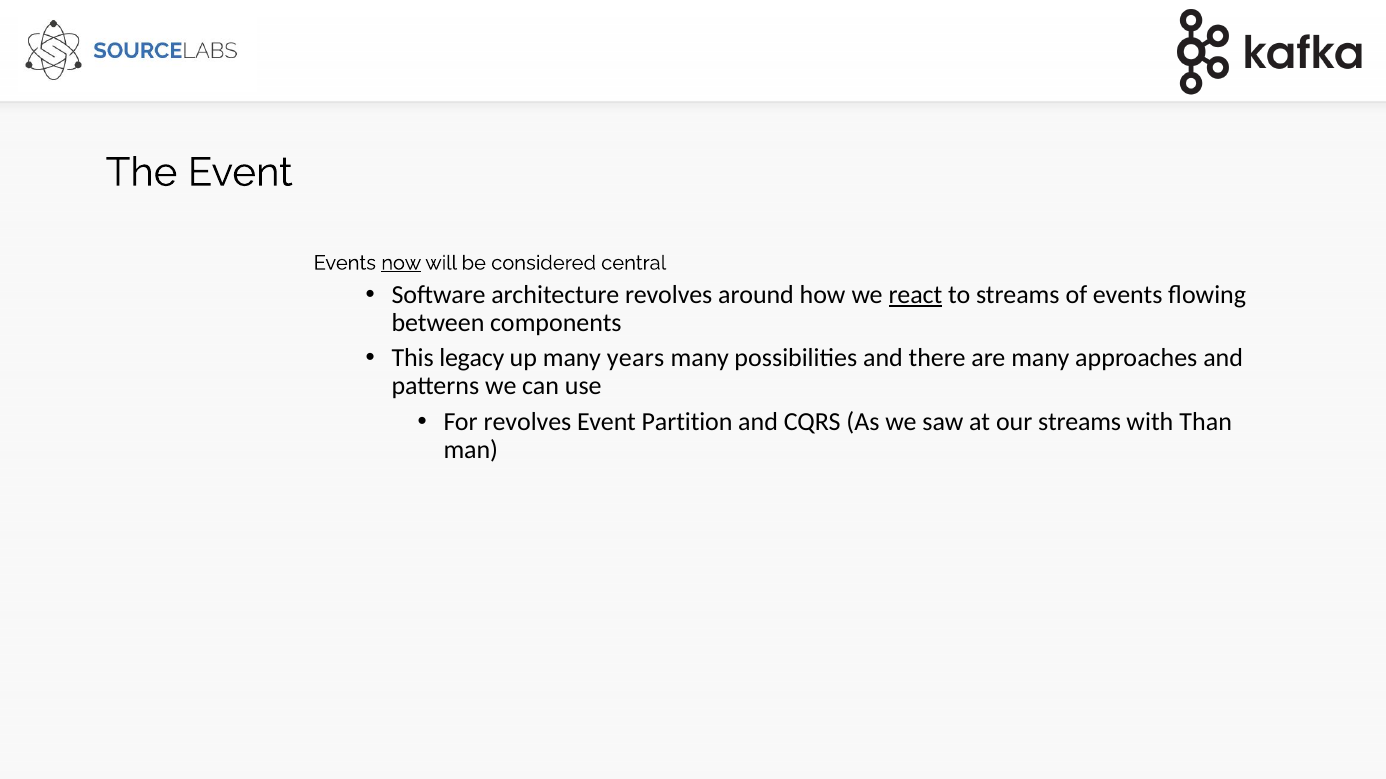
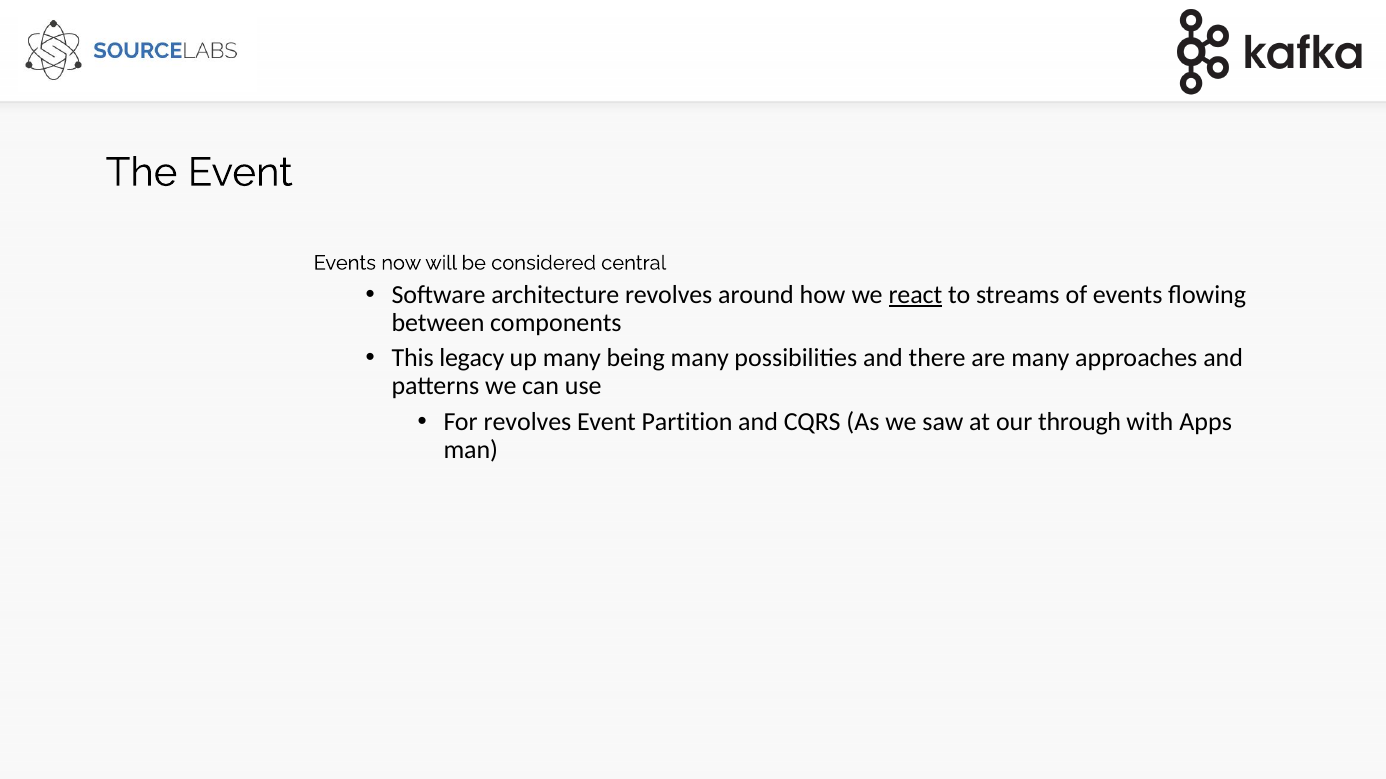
now underline: present -> none (401, 263)
years: years -> being (636, 359)
our streams: streams -> through (1080, 422)
Than: Than -> Apps (1206, 422)
